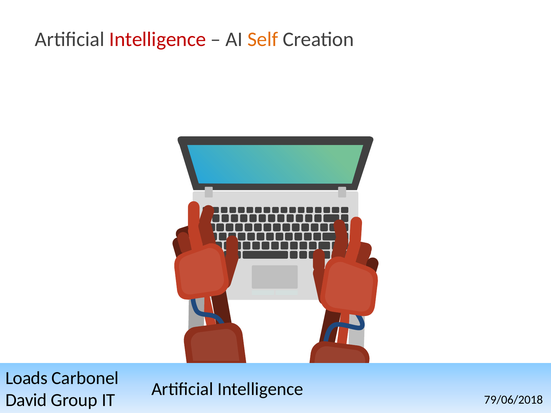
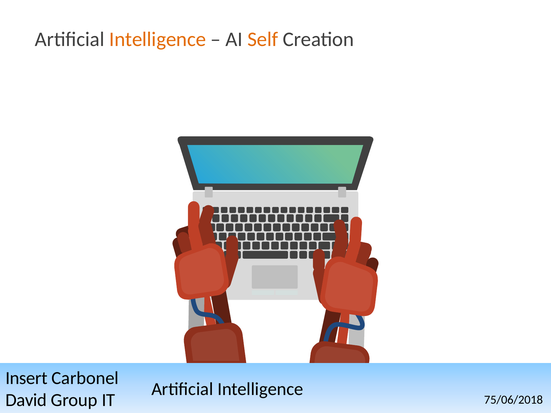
Intelligence colour: red -> orange (158, 39)
Loads: Loads -> Insert (26, 378)
79/06/2018: 79/06/2018 -> 75/06/2018 (513, 400)
